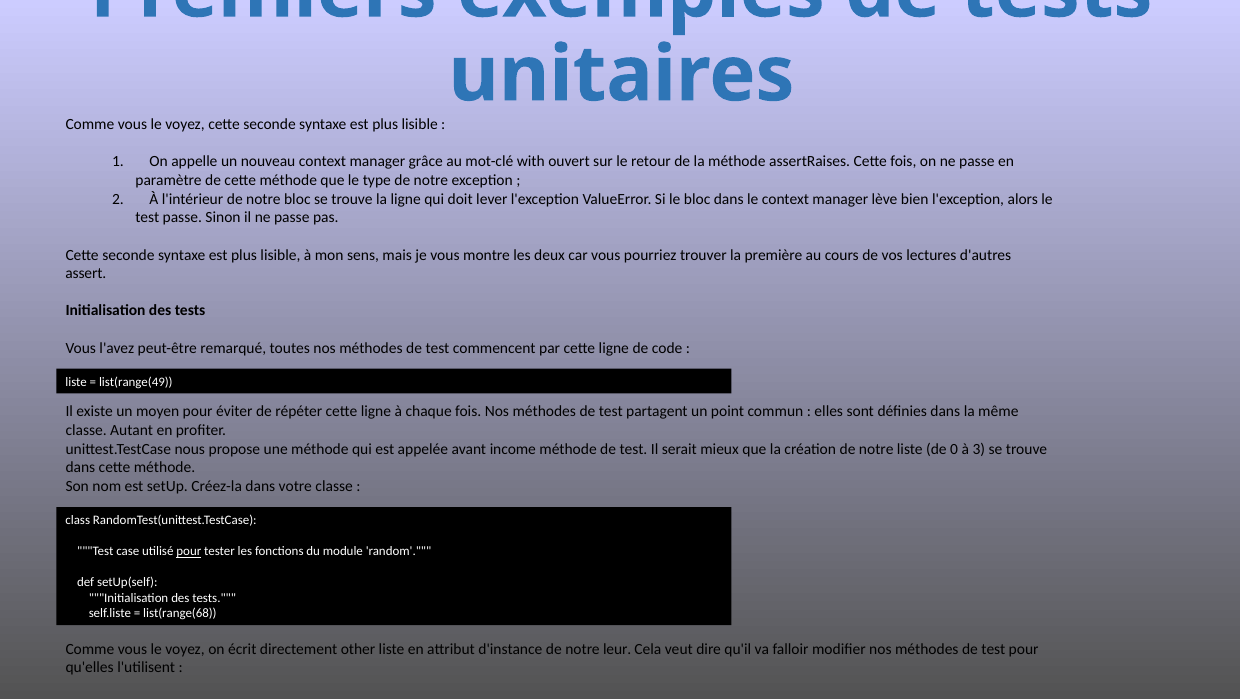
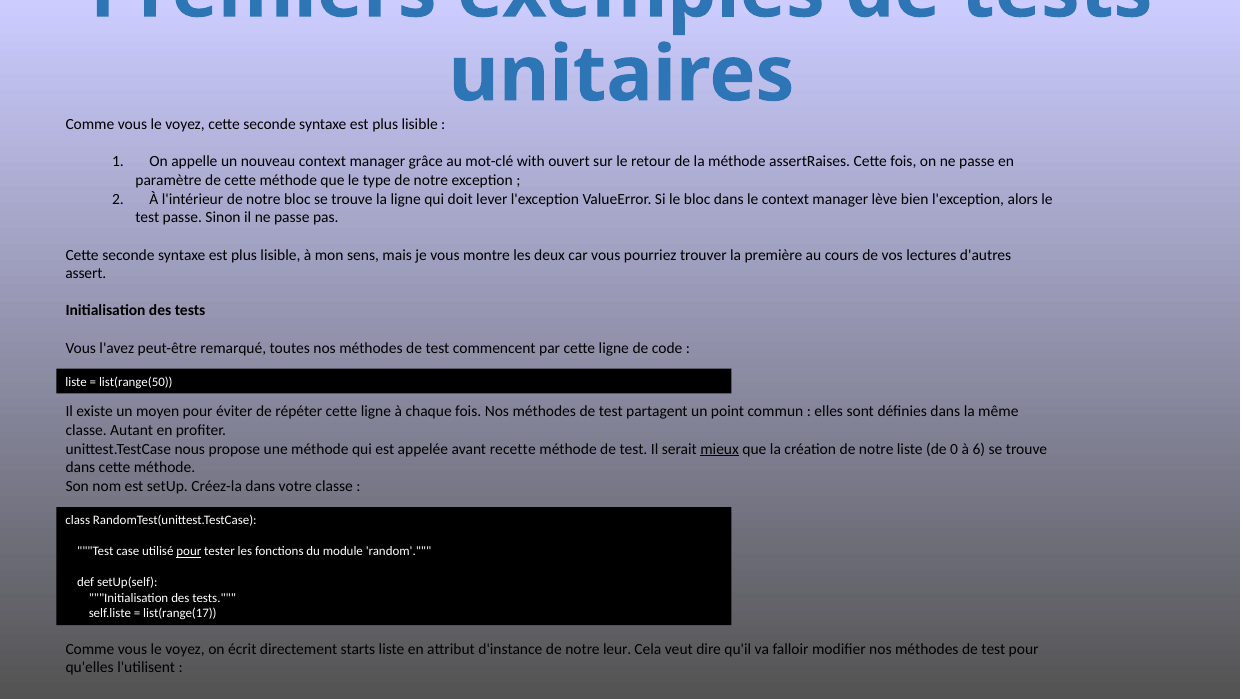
list(range(49: list(range(49 -> list(range(50 (136, 382)
income: income -> recette (513, 449)
mieux underline: none -> present (720, 449)
3: 3 -> 6 (979, 449)
list(range(68: list(range(68 -> list(range(17 (180, 614)
other: other -> starts (358, 649)
